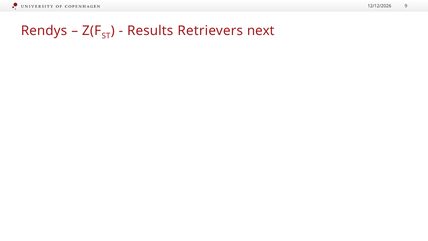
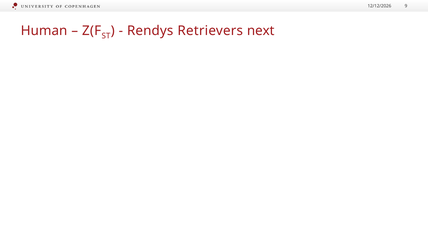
Rendys: Rendys -> Human (44, 31)
Results: Results -> Rendys (150, 31)
